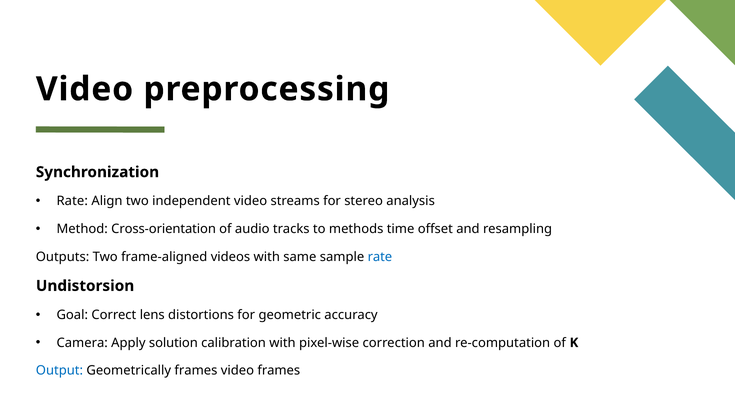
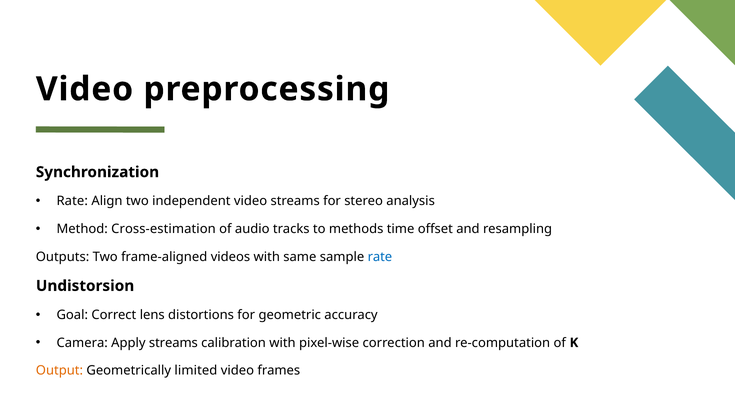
Cross-orientation: Cross-orientation -> Cross-estimation (164, 229)
Apply solution: solution -> streams (173, 343)
Output colour: blue -> orange (59, 371)
Geometrically frames: frames -> limited (196, 371)
